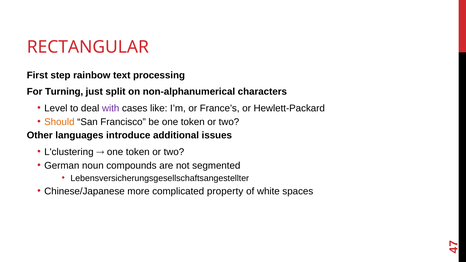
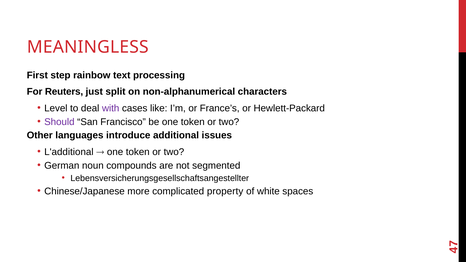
RECTANGULAR: RECTANGULAR -> MEANINGLESS (88, 47)
Turning: Turning -> Reuters (64, 92)
Should colour: orange -> purple (59, 122)
L'clustering: L'clustering -> L'additional (69, 152)
